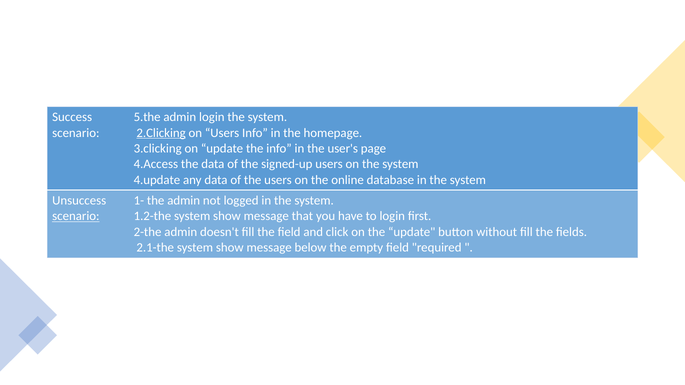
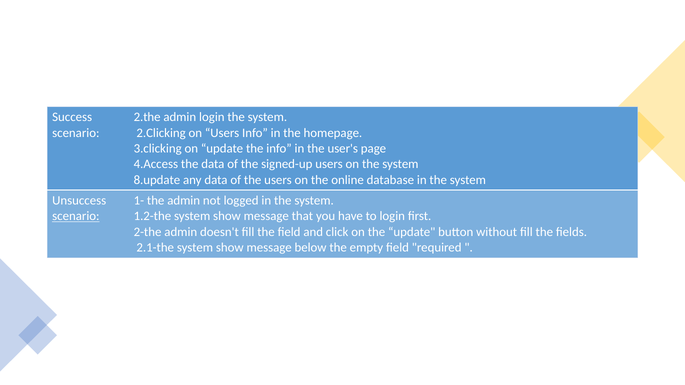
5.the: 5.the -> 2.the (147, 117)
2.Clicking underline: present -> none (161, 133)
4.update: 4.update -> 8.update (157, 180)
